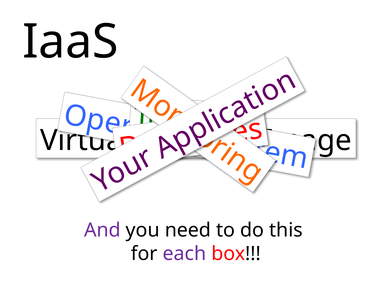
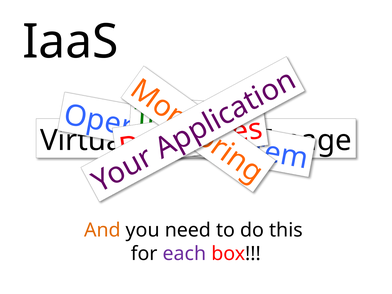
And colour: purple -> orange (102, 230)
